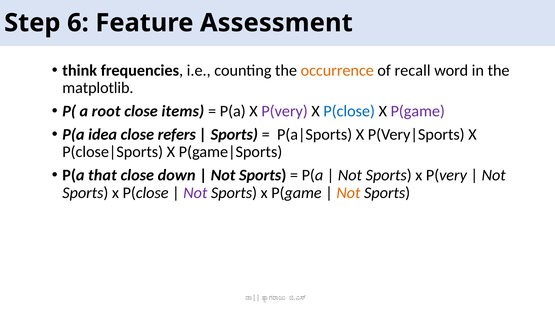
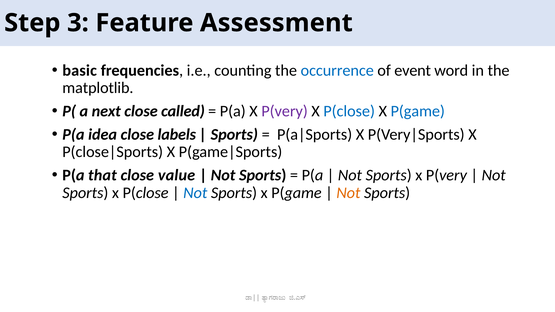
6: 6 -> 3 (78, 23)
think: think -> basic (80, 71)
occurrence colour: orange -> blue (337, 71)
recall: recall -> event (413, 71)
root: root -> next (106, 111)
items: items -> called (183, 111)
P(game colour: purple -> blue (418, 111)
refers: refers -> labels (177, 135)
down: down -> value (177, 175)
Not colour: purple -> blue (195, 193)
